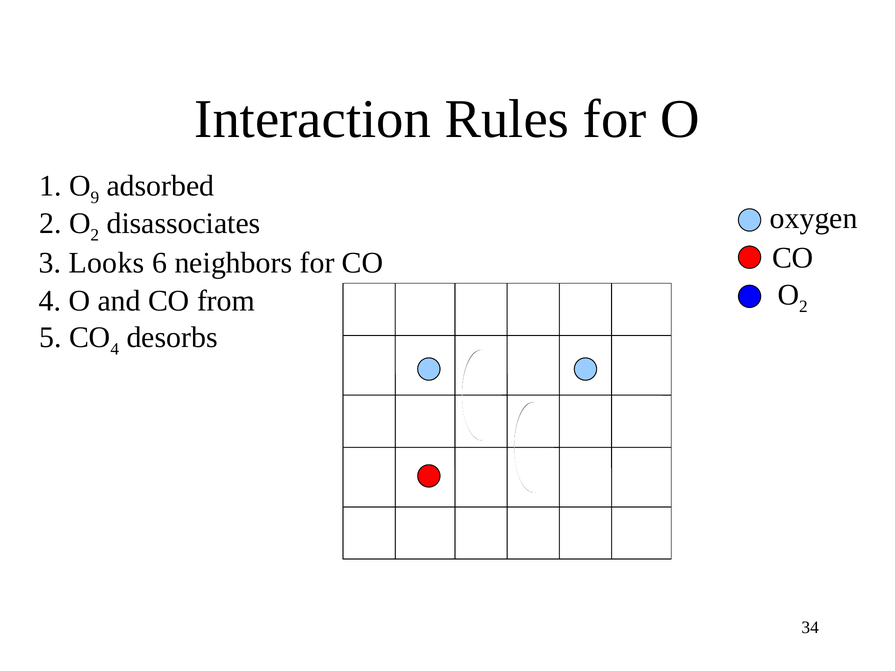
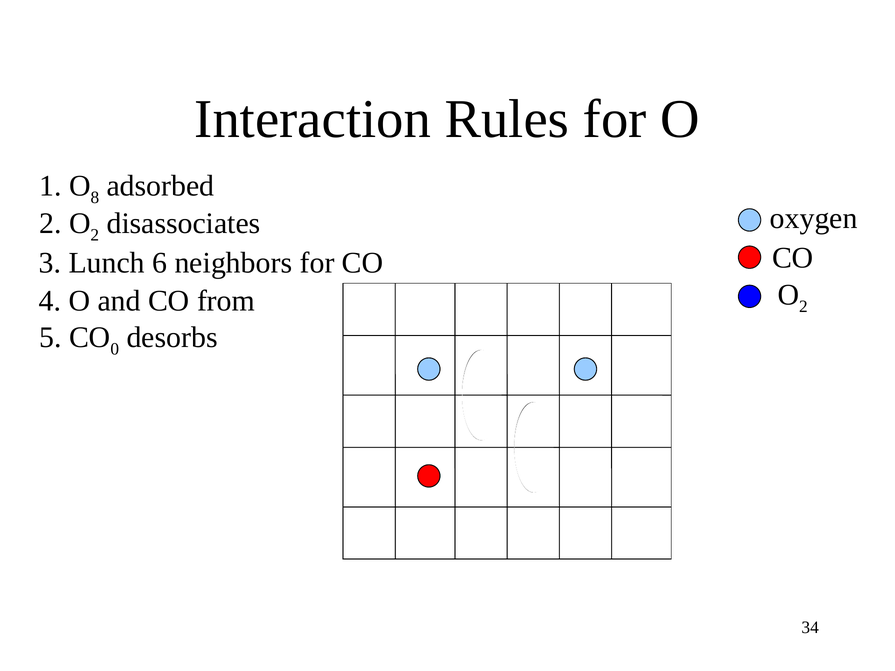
9: 9 -> 8 (95, 198)
Looks: Looks -> Lunch (107, 263)
5 CO 4: 4 -> 0 (115, 349)
